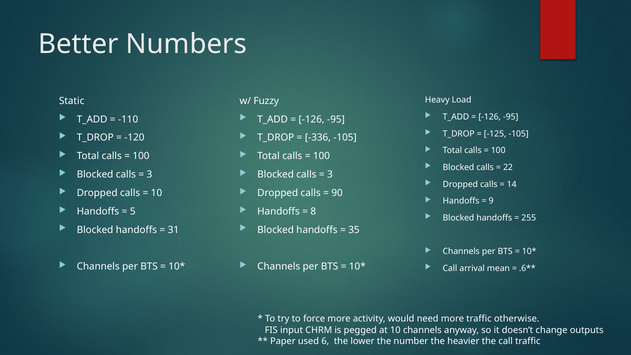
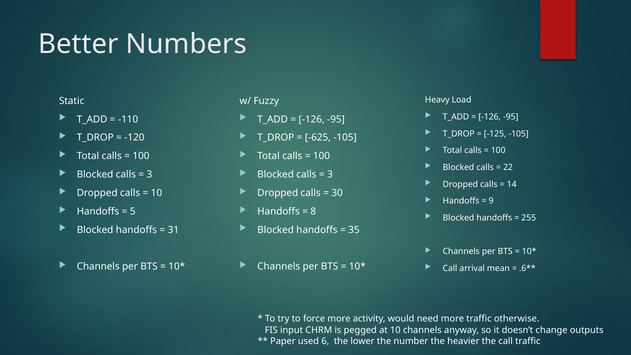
-336: -336 -> -625 (318, 138)
90: 90 -> 30 (337, 193)
